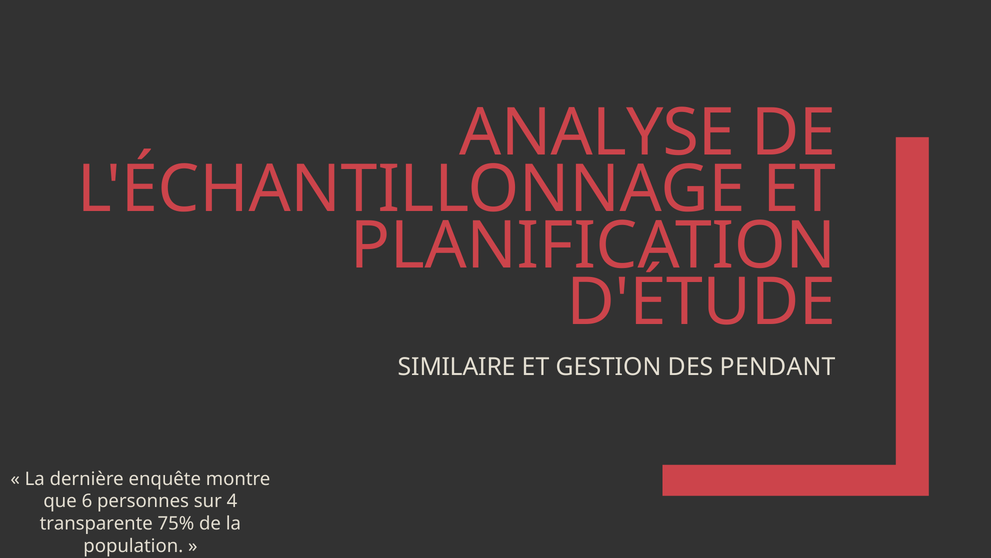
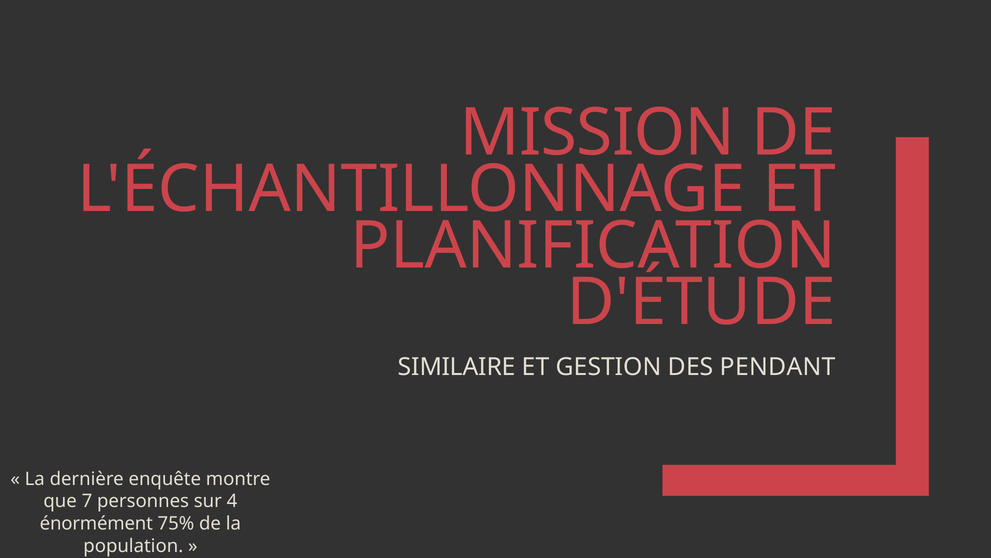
ANALYSE: ANALYSE -> MISSION (597, 133)
6: 6 -> 7 (87, 501)
transparente: transparente -> énormément (96, 523)
